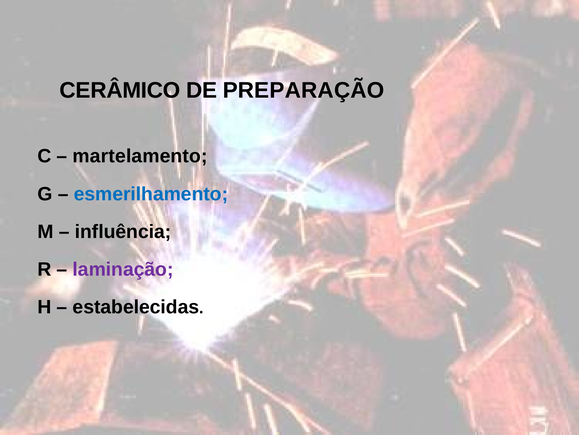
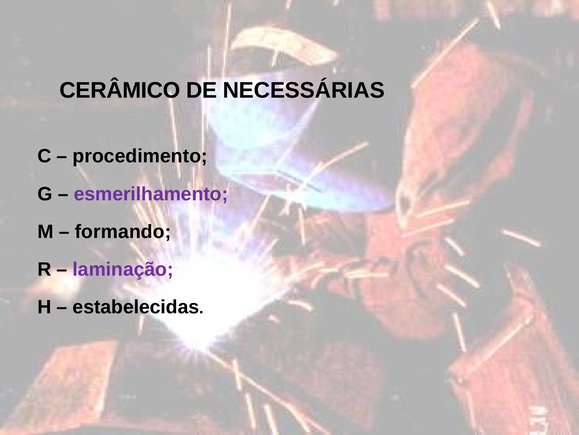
PREPARAÇÃO: PREPARAÇÃO -> NECESSÁRIAS (304, 90)
martelamento: martelamento -> procedimento (140, 156)
esmerilhamento colour: blue -> purple (151, 194)
influência: influência -> formando (123, 231)
